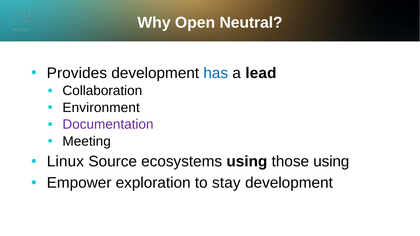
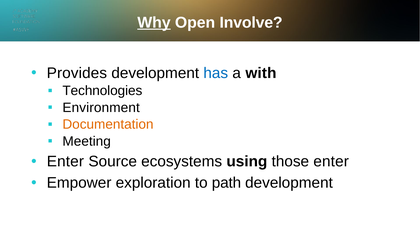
Why underline: none -> present (154, 23)
Neutral: Neutral -> Involve (251, 23)
lead: lead -> with (261, 73)
Collaboration: Collaboration -> Technologies (102, 91)
Documentation colour: purple -> orange (108, 125)
Linux: Linux -> Enter (65, 162)
those using: using -> enter (331, 162)
stay: stay -> path (226, 183)
